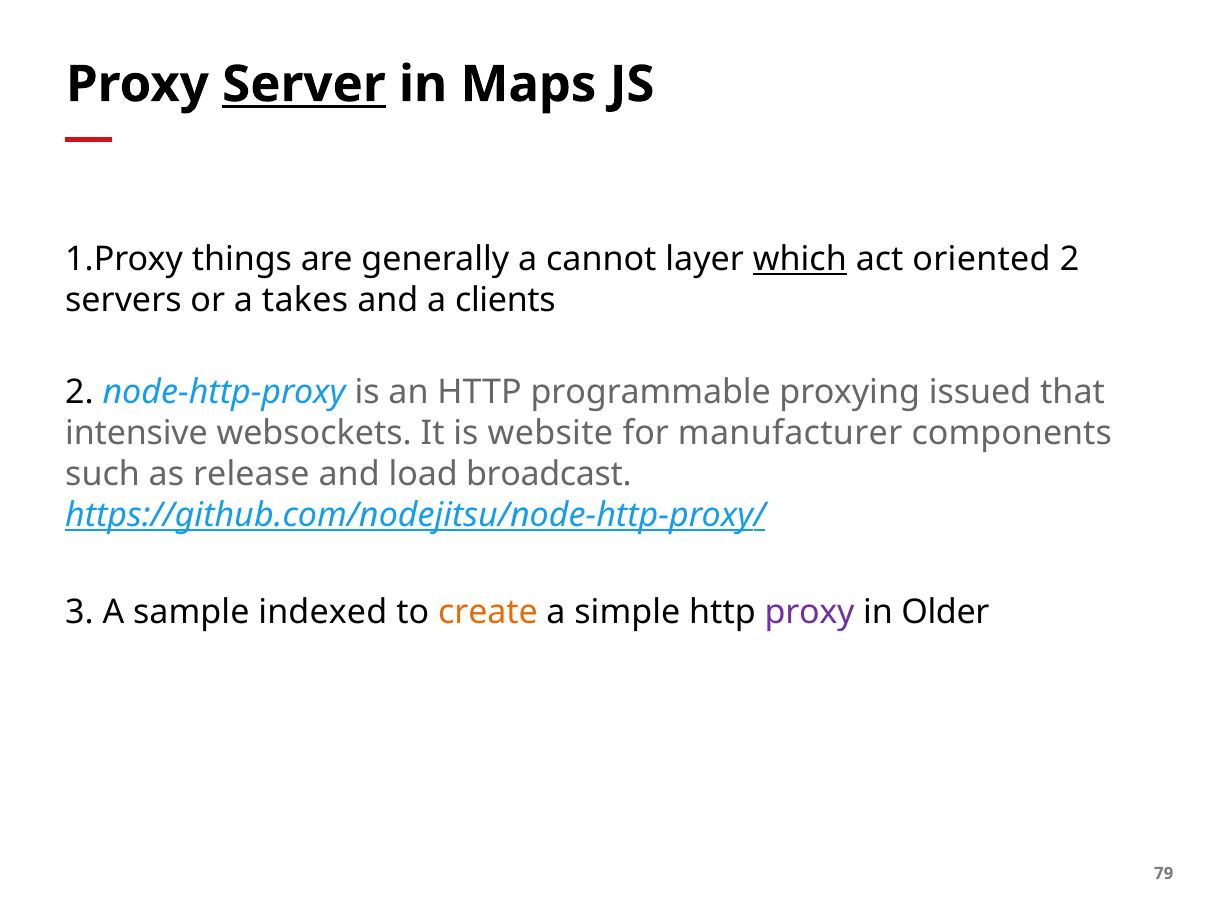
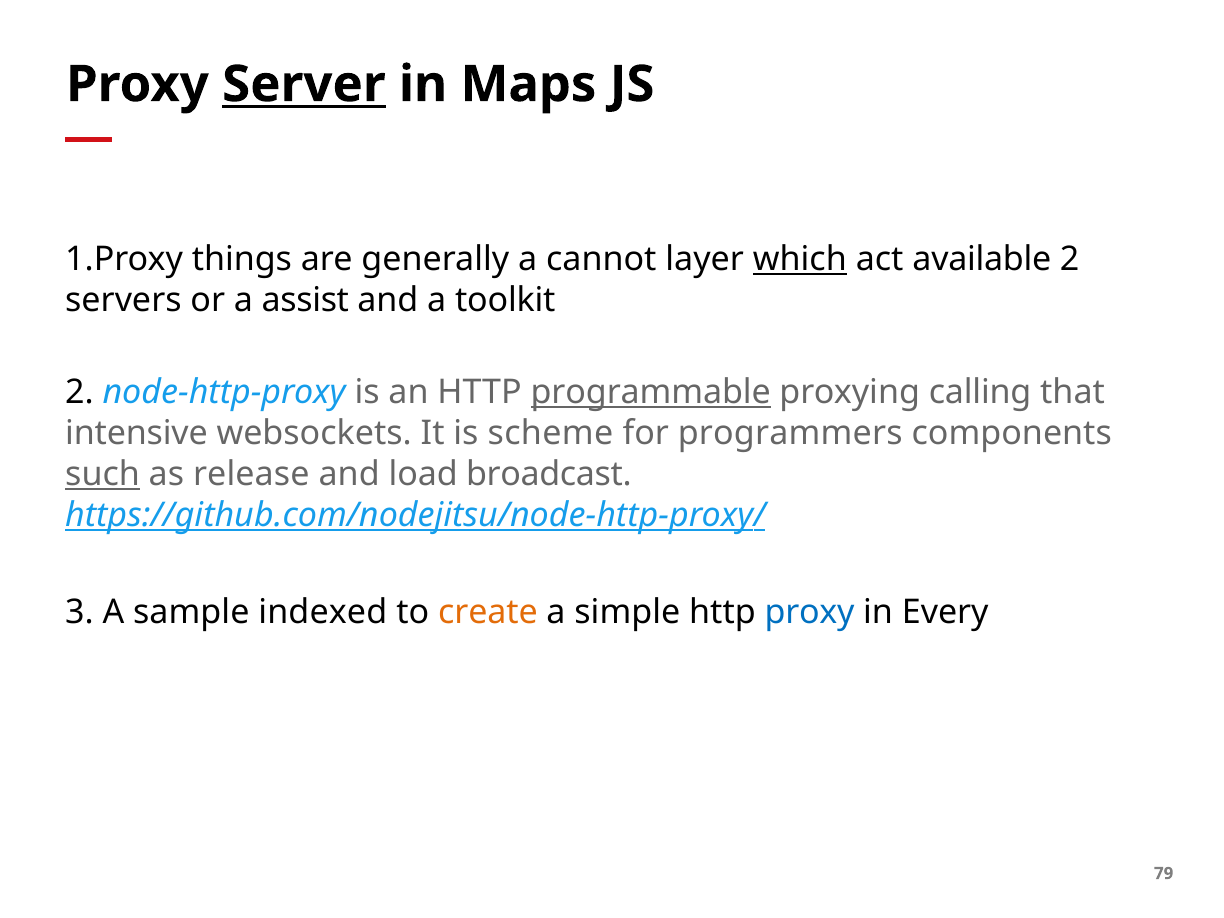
oriented: oriented -> available (982, 260)
takes: takes -> assist (305, 301)
clients: clients -> toolkit (505, 301)
programmable underline: none -> present (651, 392)
issued: issued -> calling (980, 392)
website: website -> scheme (550, 433)
manufacturer: manufacturer -> programmers (790, 433)
such underline: none -> present (103, 474)
proxy colour: purple -> blue (810, 612)
Older: Older -> Every (945, 612)
